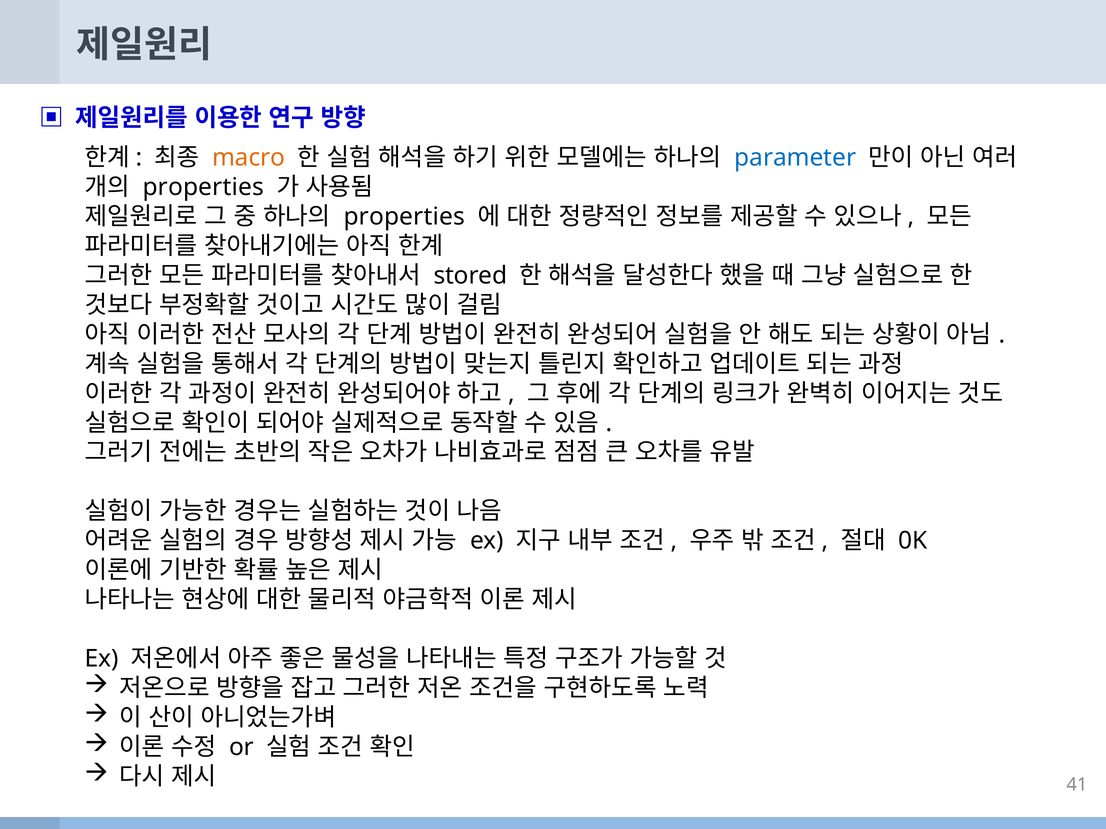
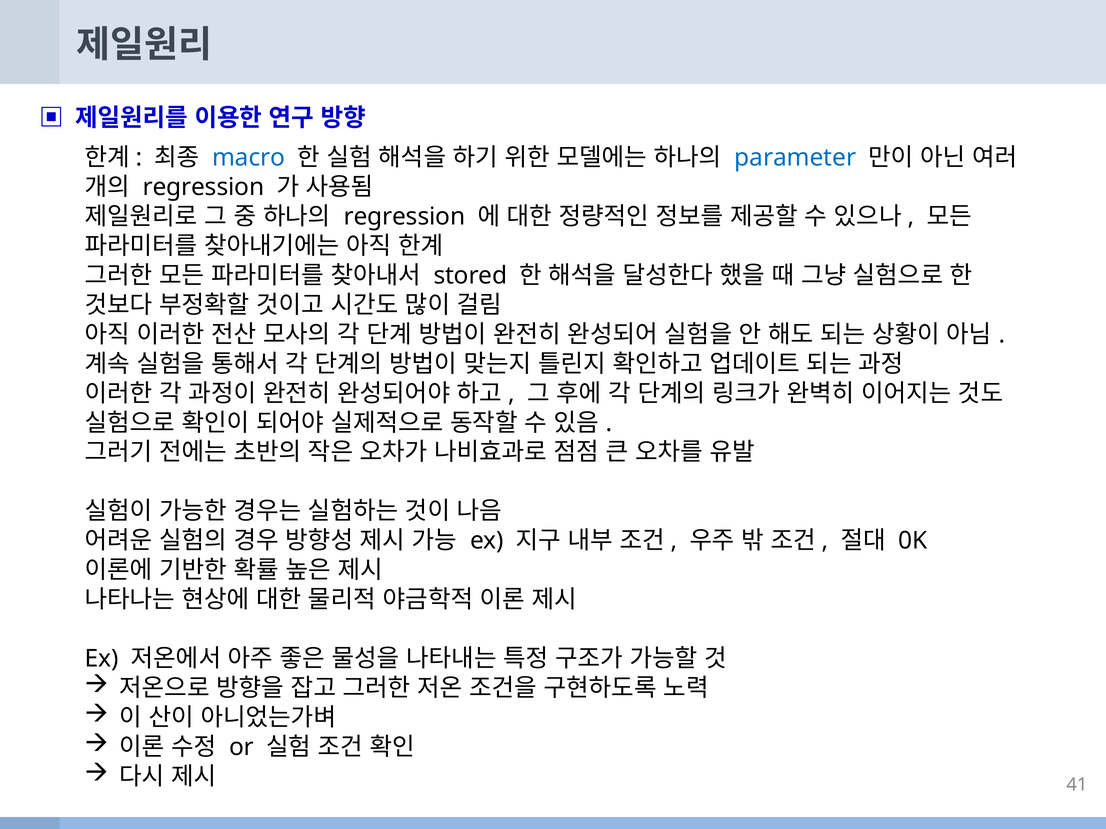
macro colour: orange -> blue (249, 158)
properties: properties -> regression (203, 187)
properties: properties -> regression (404, 217)
